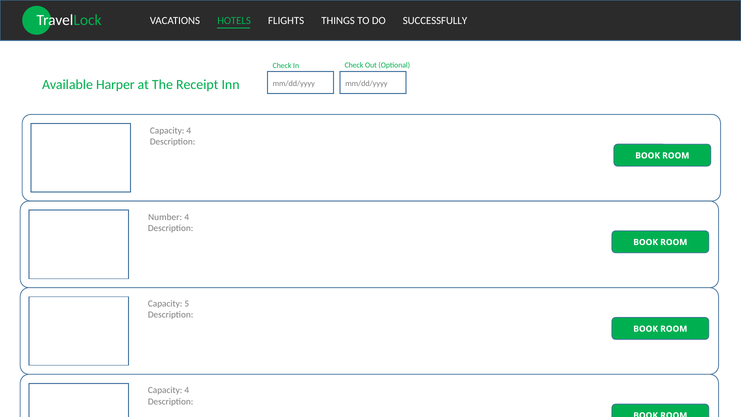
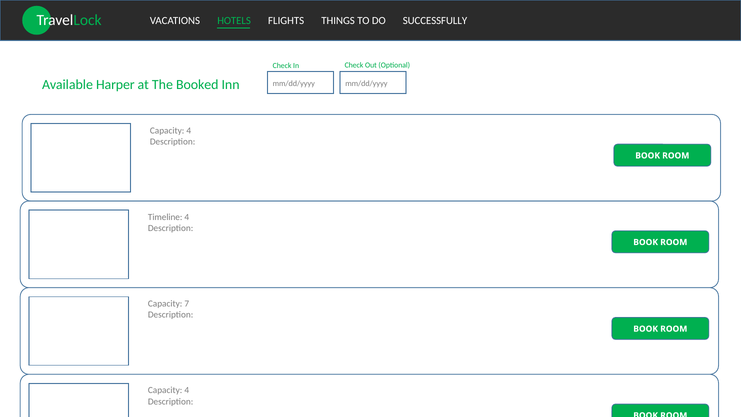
Receipt: Receipt -> Booked (197, 84)
Number: Number -> Timeline (165, 217)
5: 5 -> 7 (187, 304)
